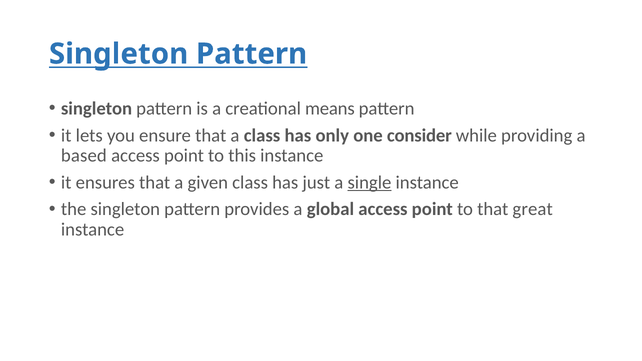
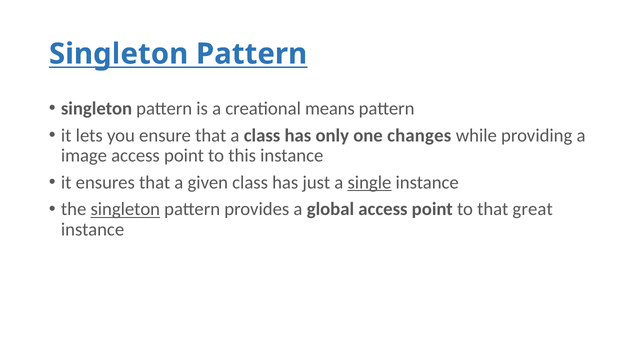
consider: consider -> changes (419, 135)
based: based -> image (84, 156)
singleton underline: none -> present (125, 209)
